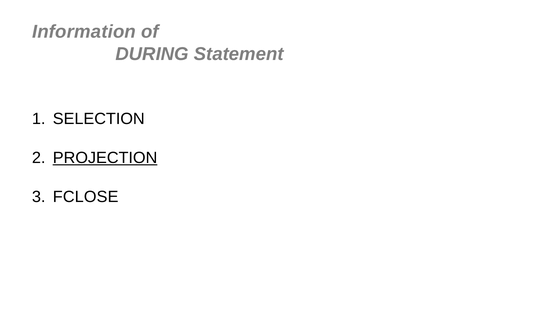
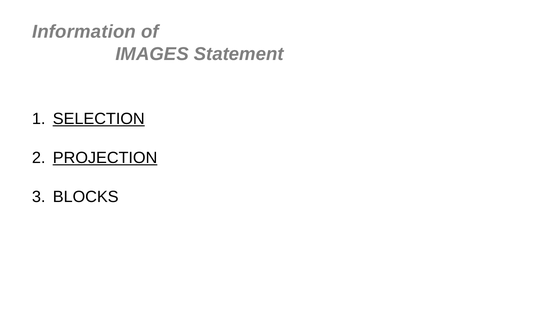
DURING: DURING -> IMAGES (152, 54)
SELECTION underline: none -> present (99, 119)
FCLOSE: FCLOSE -> BLOCKS (86, 197)
